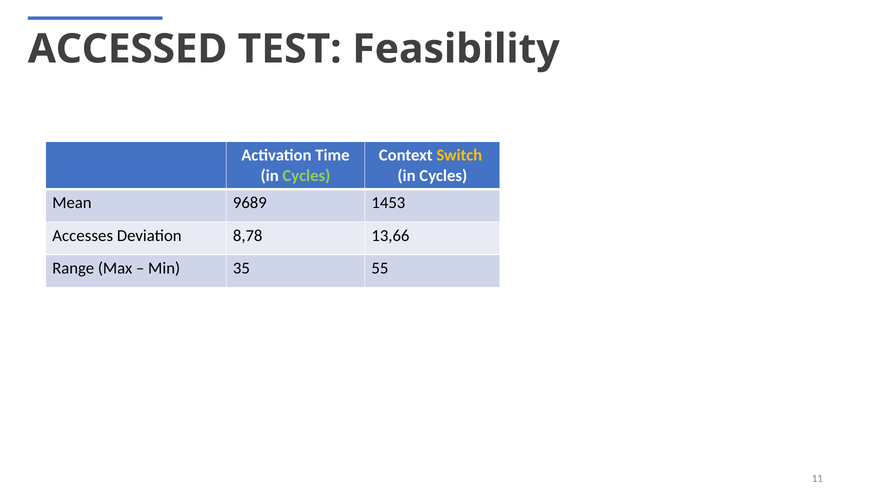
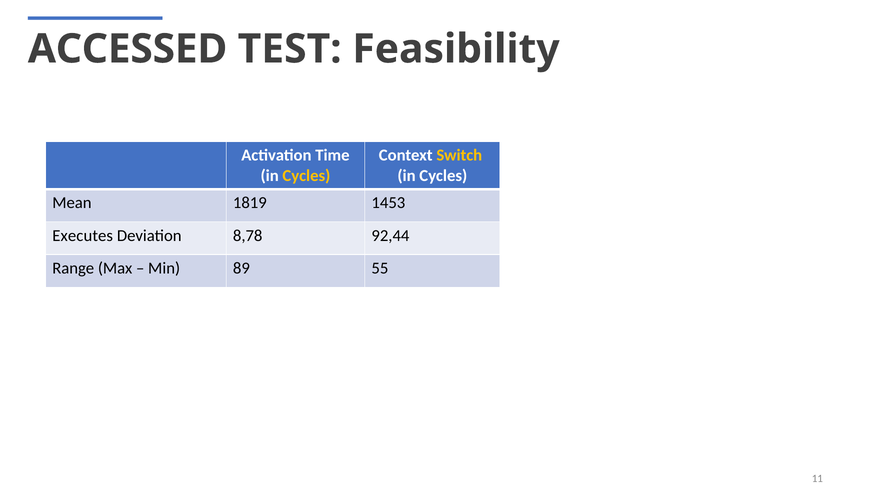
Cycles colour: light green -> yellow (306, 176)
9689: 9689 -> 1819 (250, 203)
Accesses: Accesses -> Executes (83, 236)
13,66: 13,66 -> 92,44 (390, 236)
35: 35 -> 89 (241, 268)
